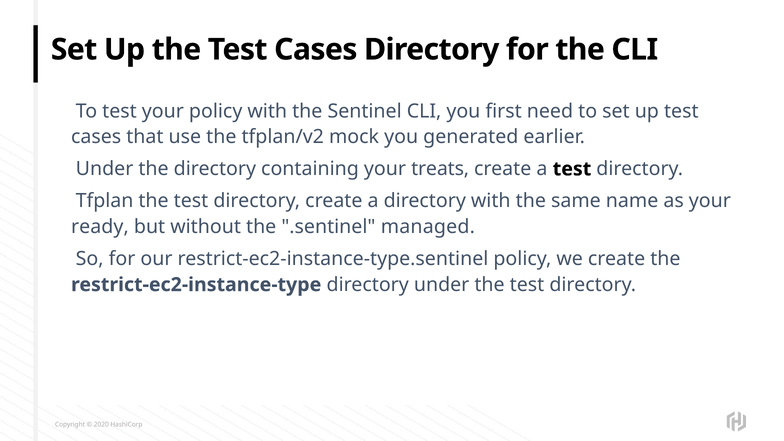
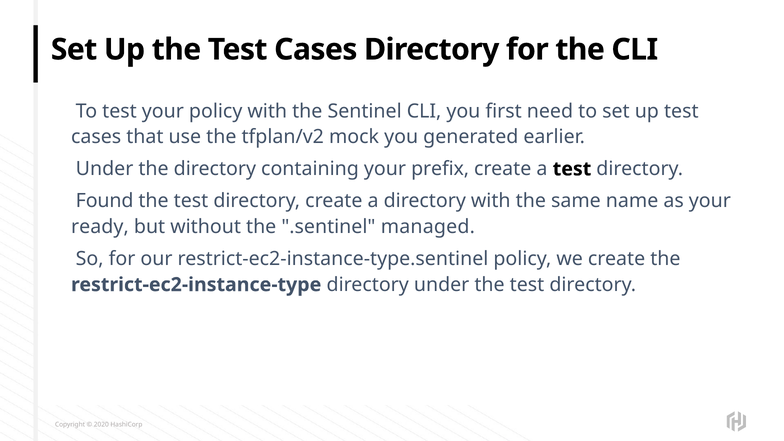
treats: treats -> prefix (440, 169)
Tfplan: Tfplan -> Found (105, 201)
